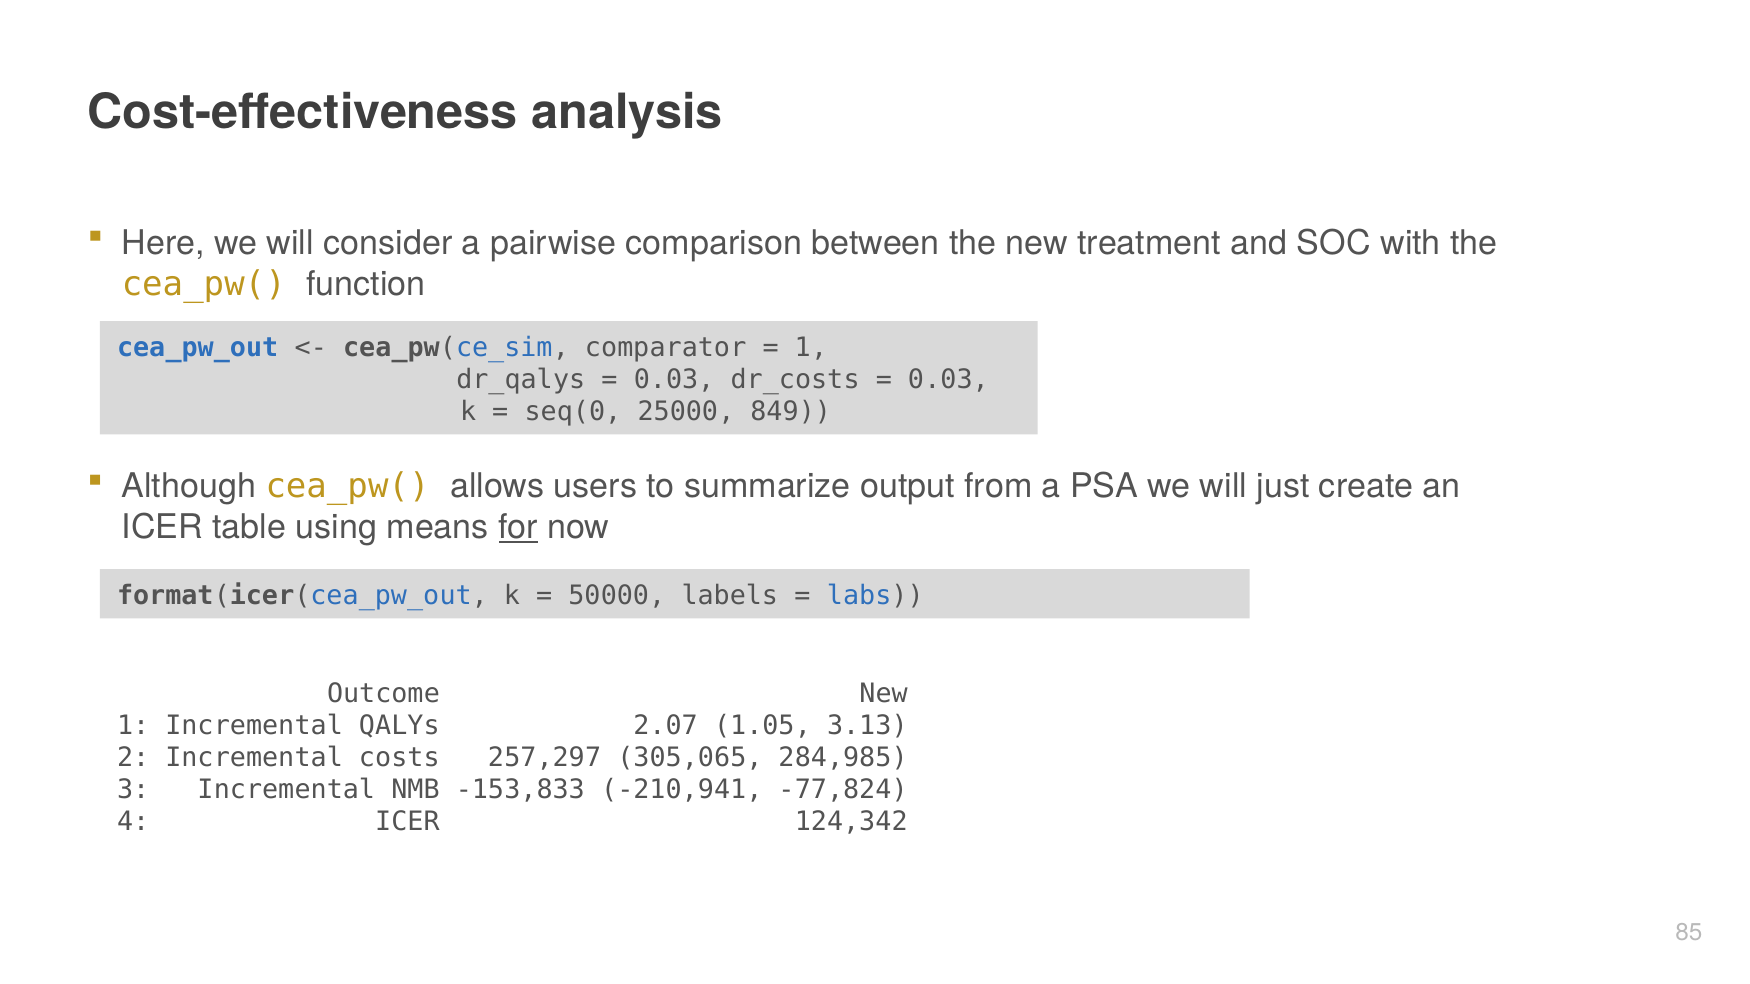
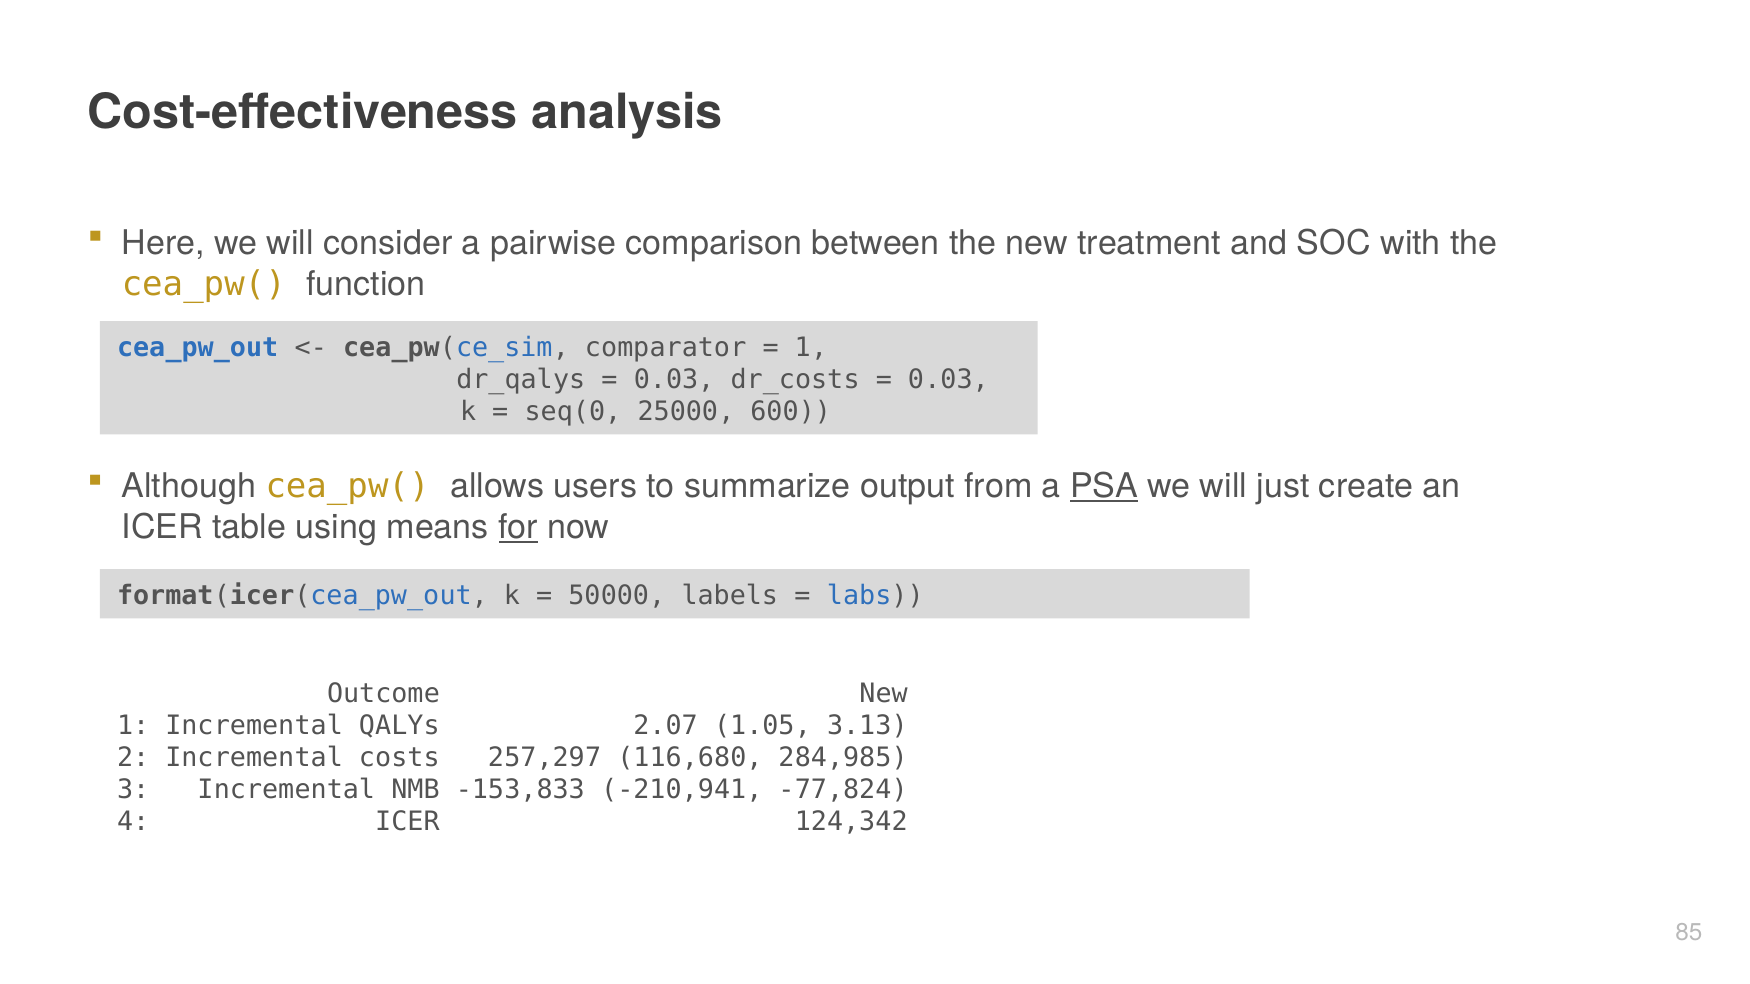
849: 849 -> 600 (791, 412)
PSA underline: none -> present (1104, 487)
305,065: 305,065 -> 116,680 (690, 758)
